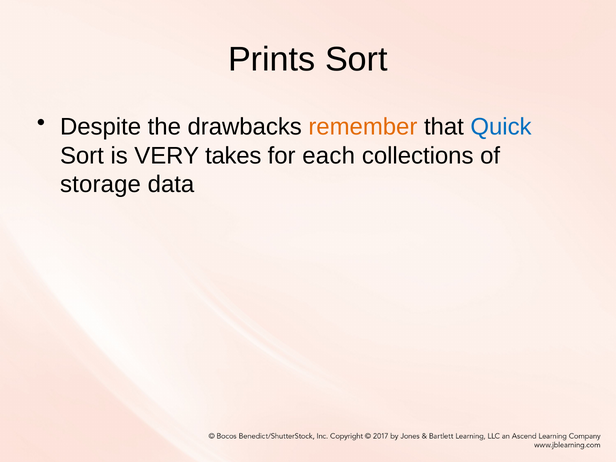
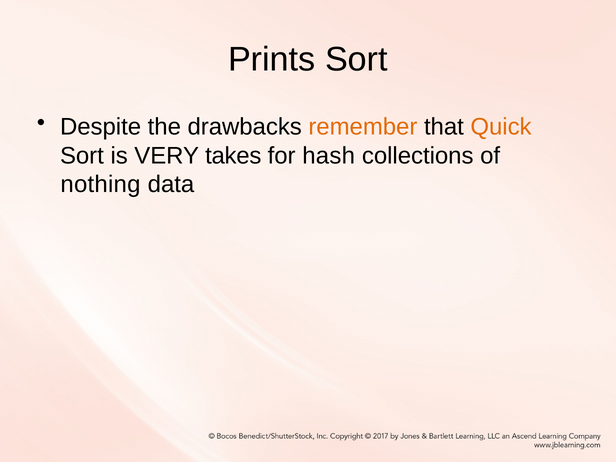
Quick colour: blue -> orange (501, 127)
each: each -> hash (329, 156)
storage: storage -> nothing (100, 184)
